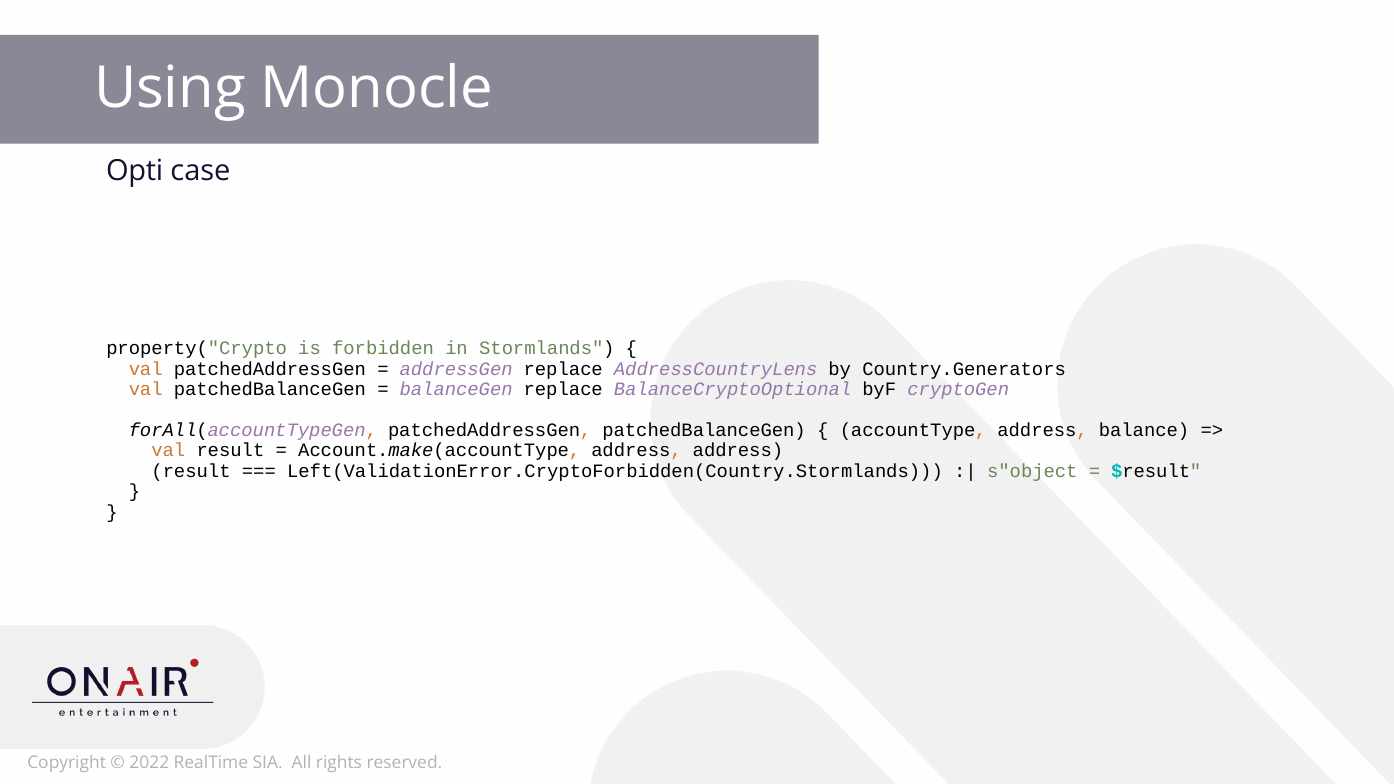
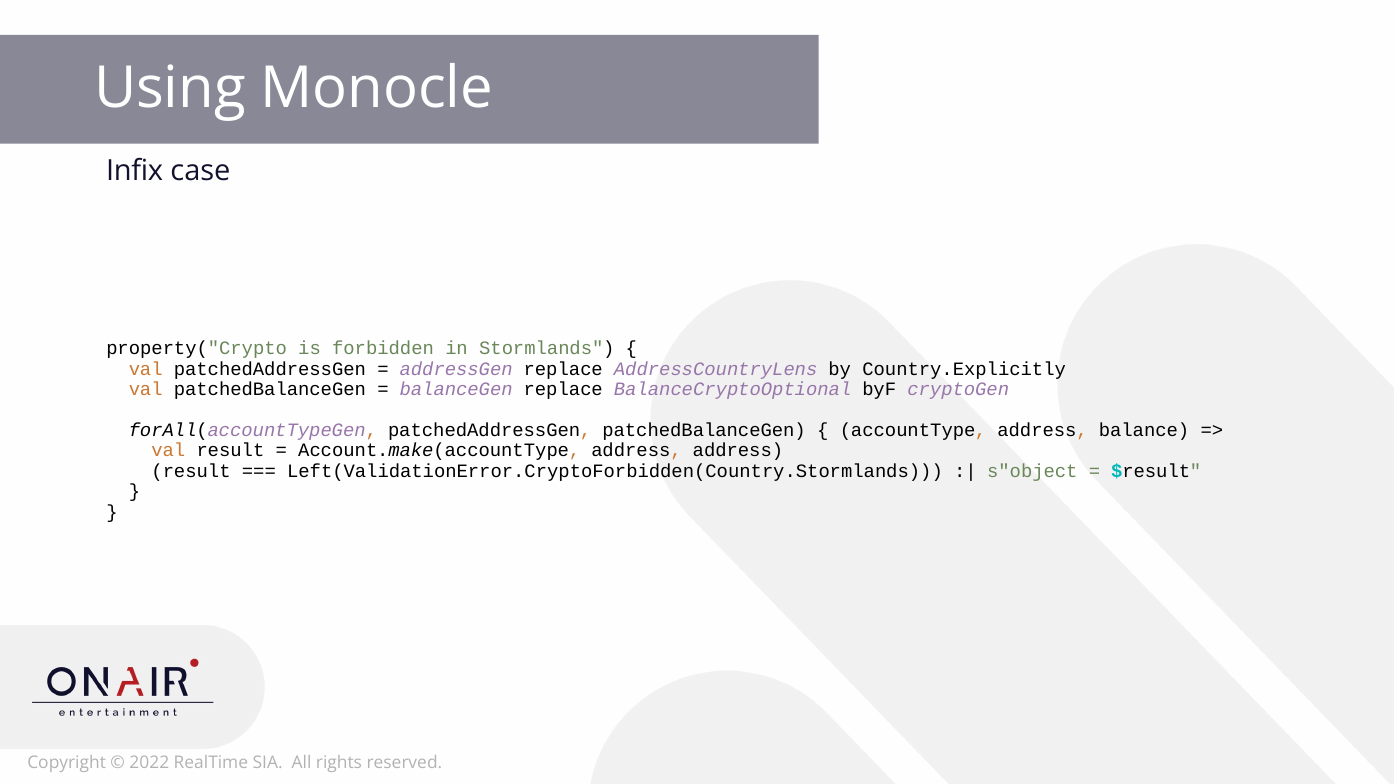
Opti: Opti -> Infix (135, 171)
Country.Generators: Country.Generators -> Country.Explicitly (964, 369)
